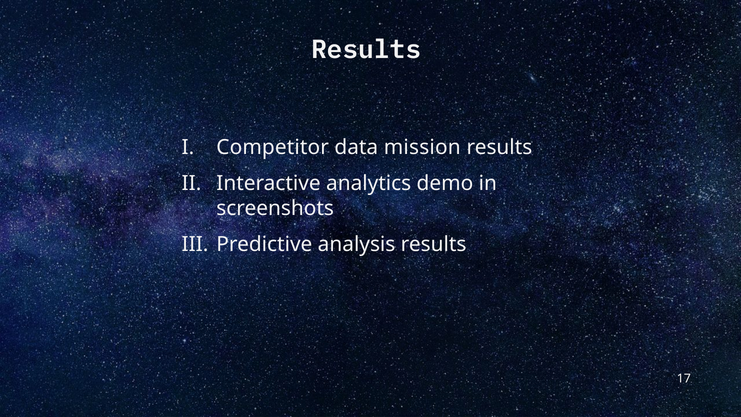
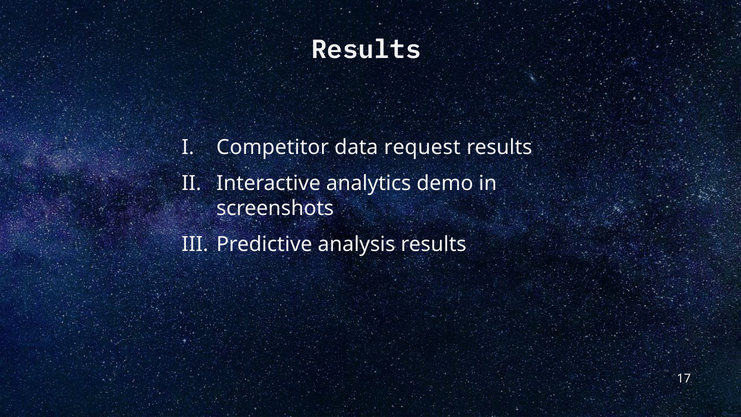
mission: mission -> request (422, 147)
